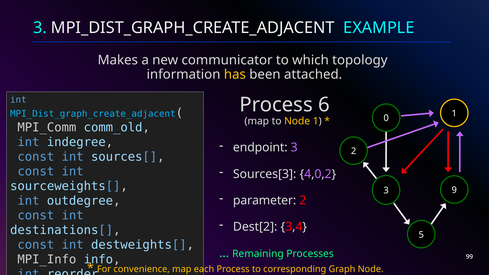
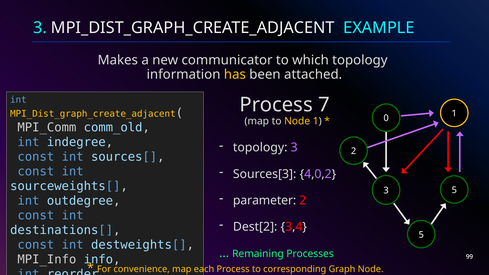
6: 6 -> 7 (324, 105)
MPI_Dist_graph_create_adjacent colour: light blue -> yellow (93, 114)
endpoint: endpoint -> topology (260, 148)
3 9: 9 -> 5 (454, 190)
